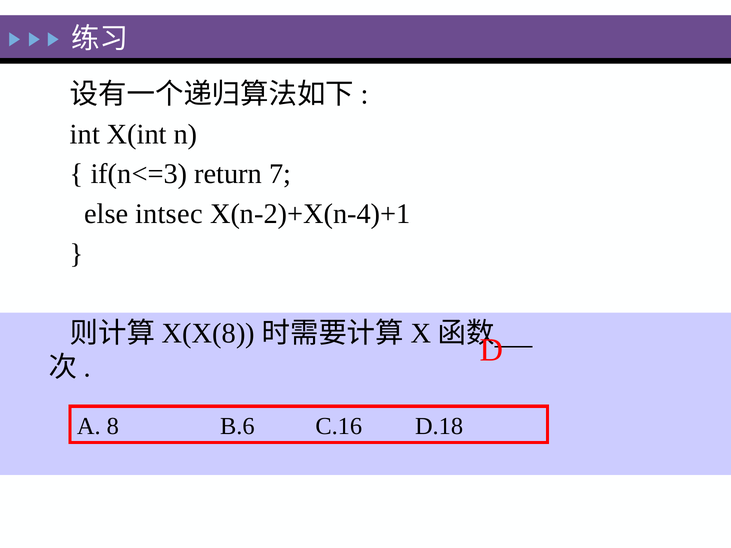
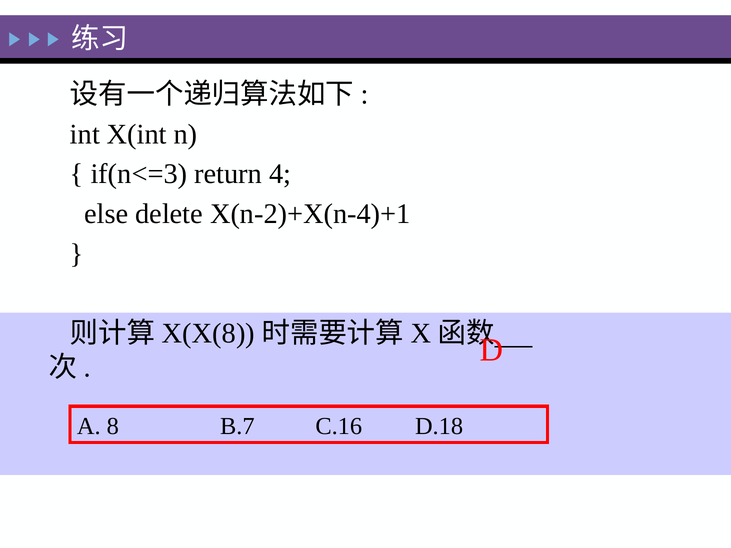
7: 7 -> 4 (280, 174)
intsec: intsec -> delete (169, 214)
B.6: B.6 -> B.7 (237, 426)
